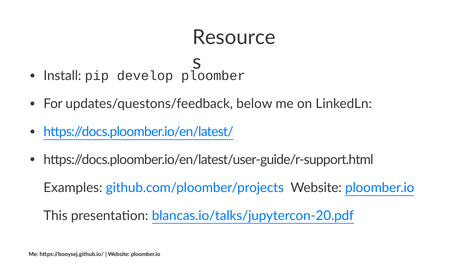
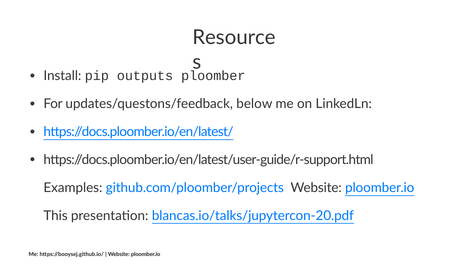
develop: develop -> outputs (145, 76)
